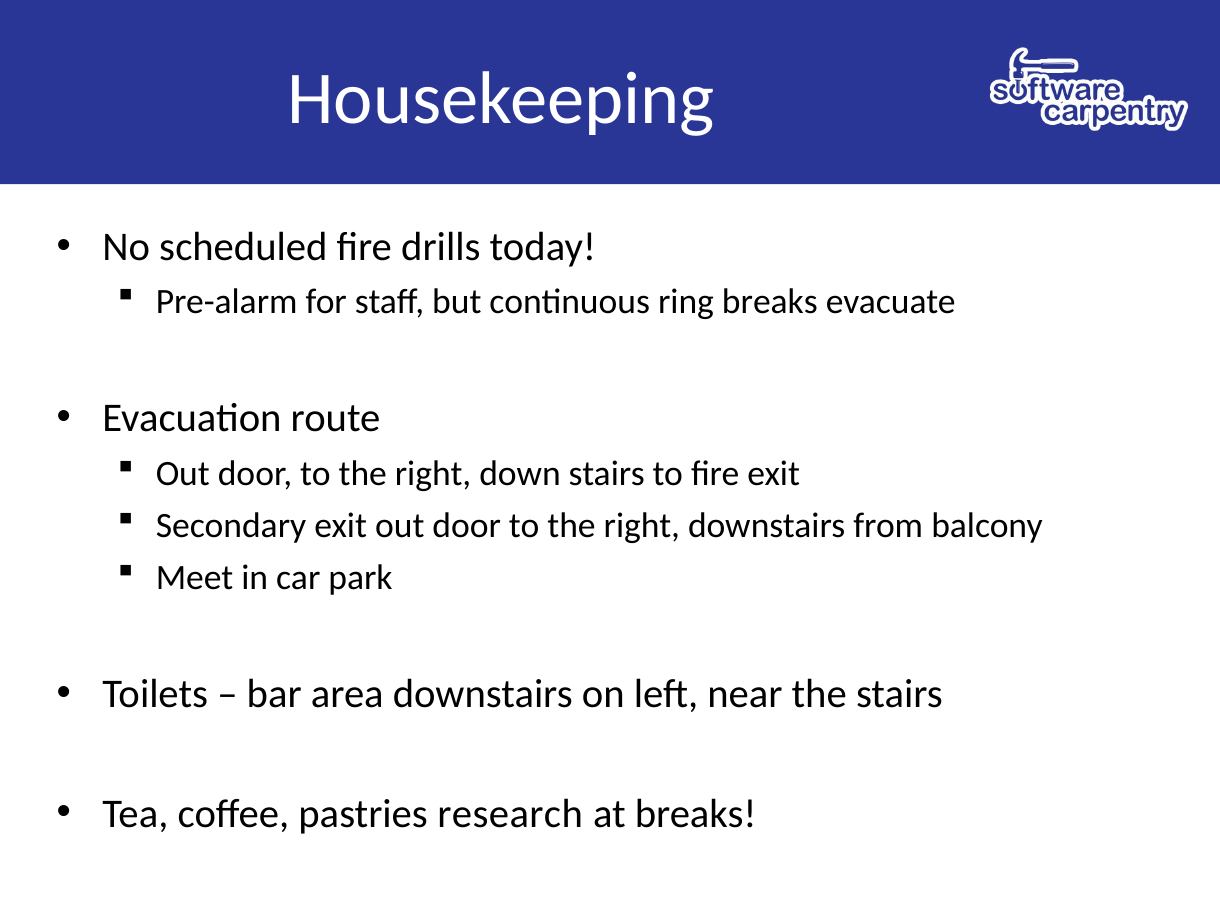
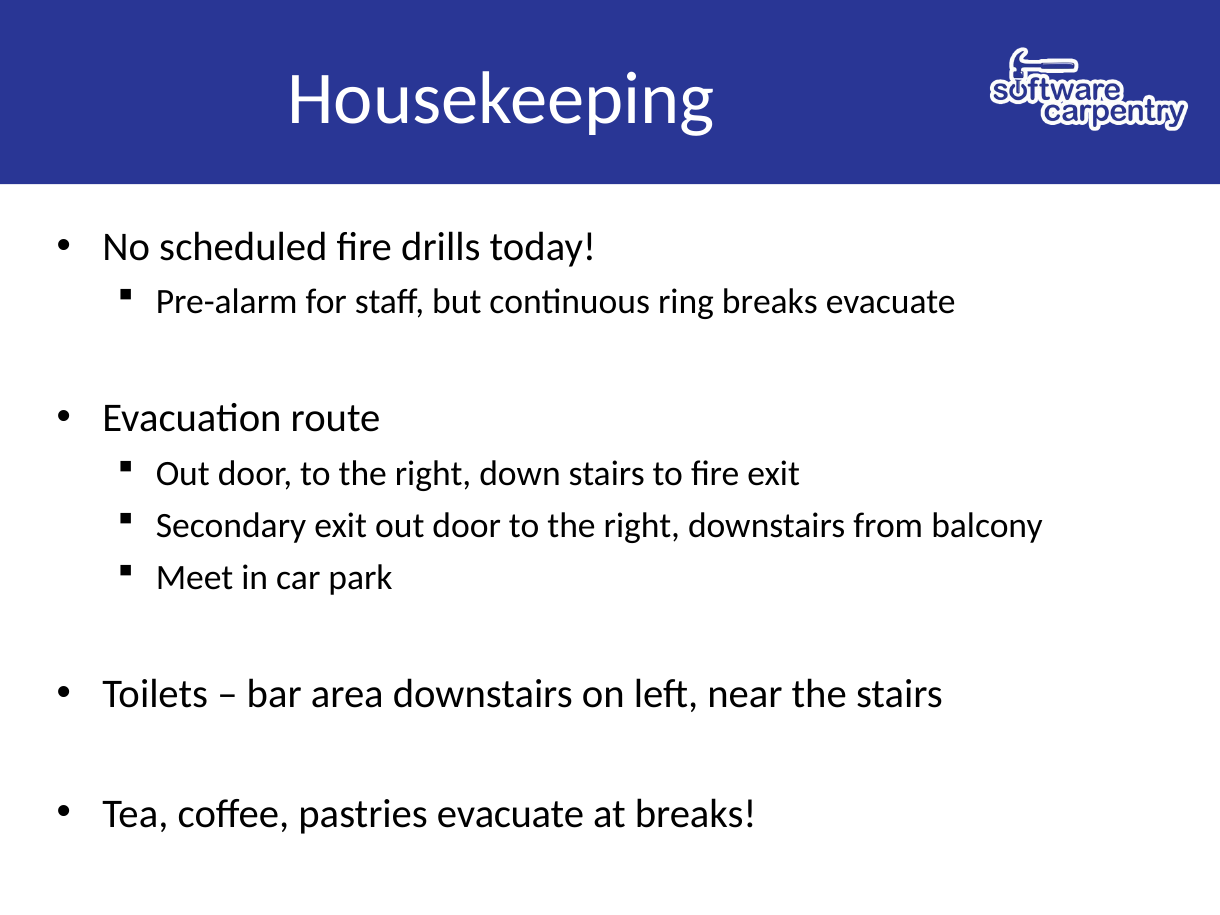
pastries research: research -> evacuate (511, 814)
